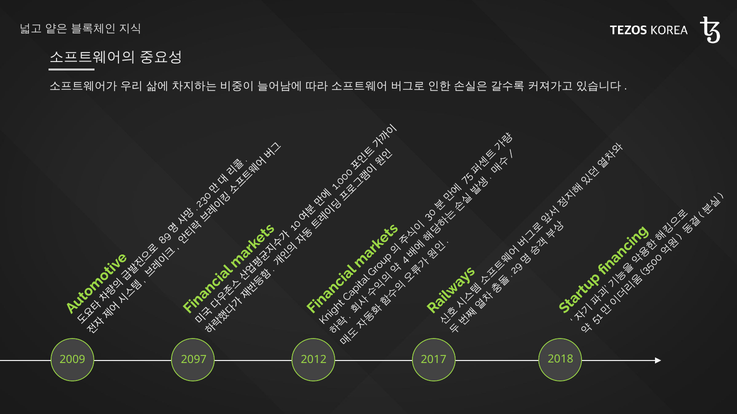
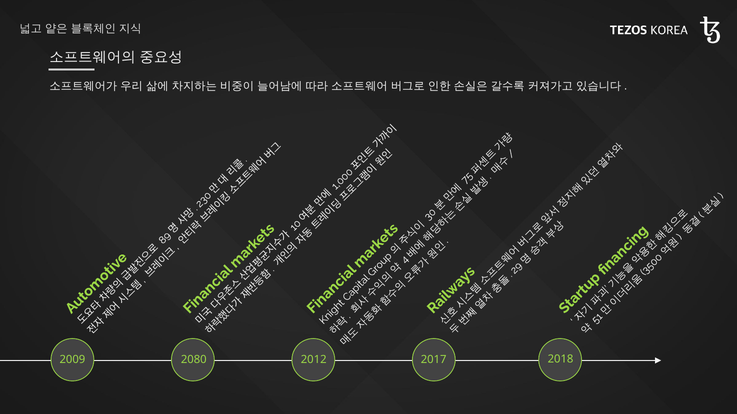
2097: 2097 -> 2080 (194, 360)
